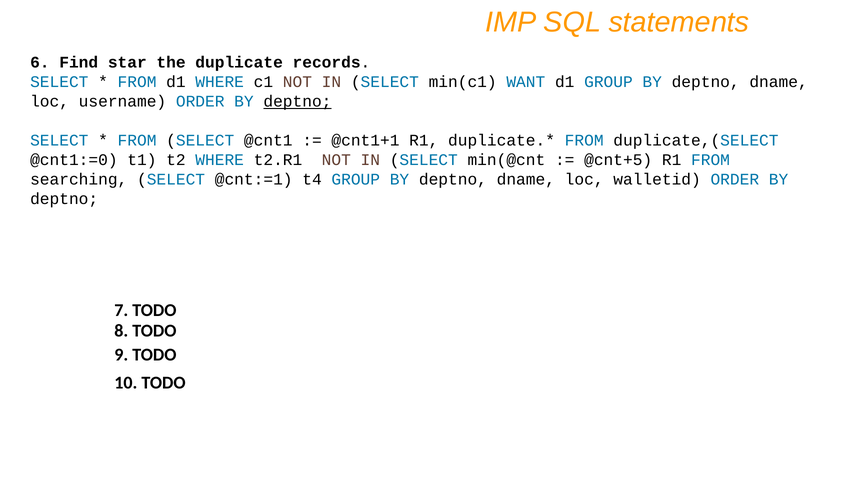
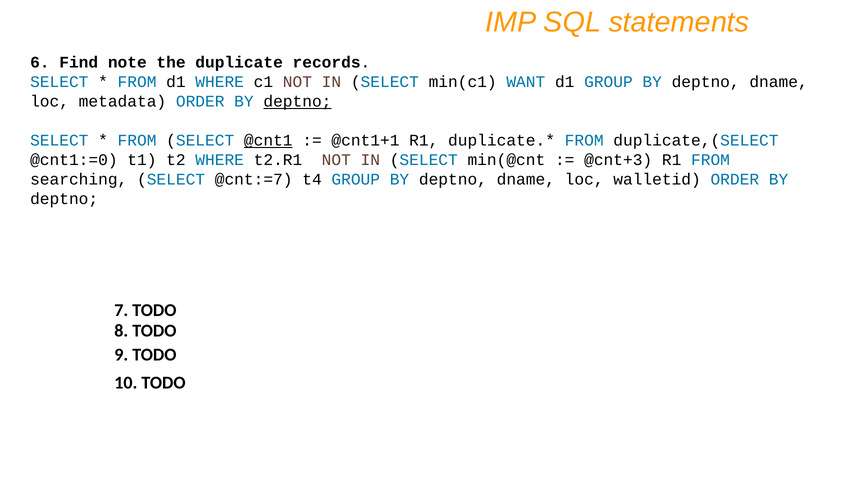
star: star -> note (127, 63)
username: username -> metadata (122, 101)
@cnt1 underline: none -> present (268, 140)
@cnt+5: @cnt+5 -> @cnt+3 (618, 160)
@cnt:=1: @cnt:=1 -> @cnt:=7 (254, 179)
